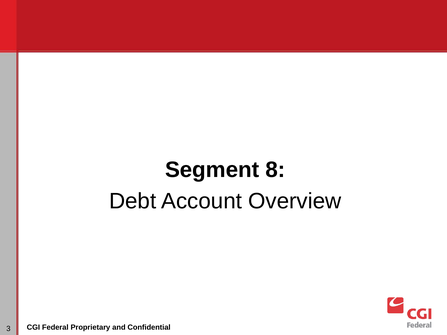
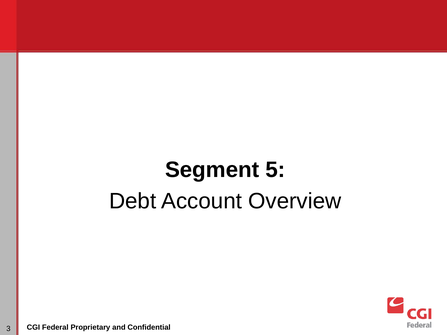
8: 8 -> 5 (275, 170)
